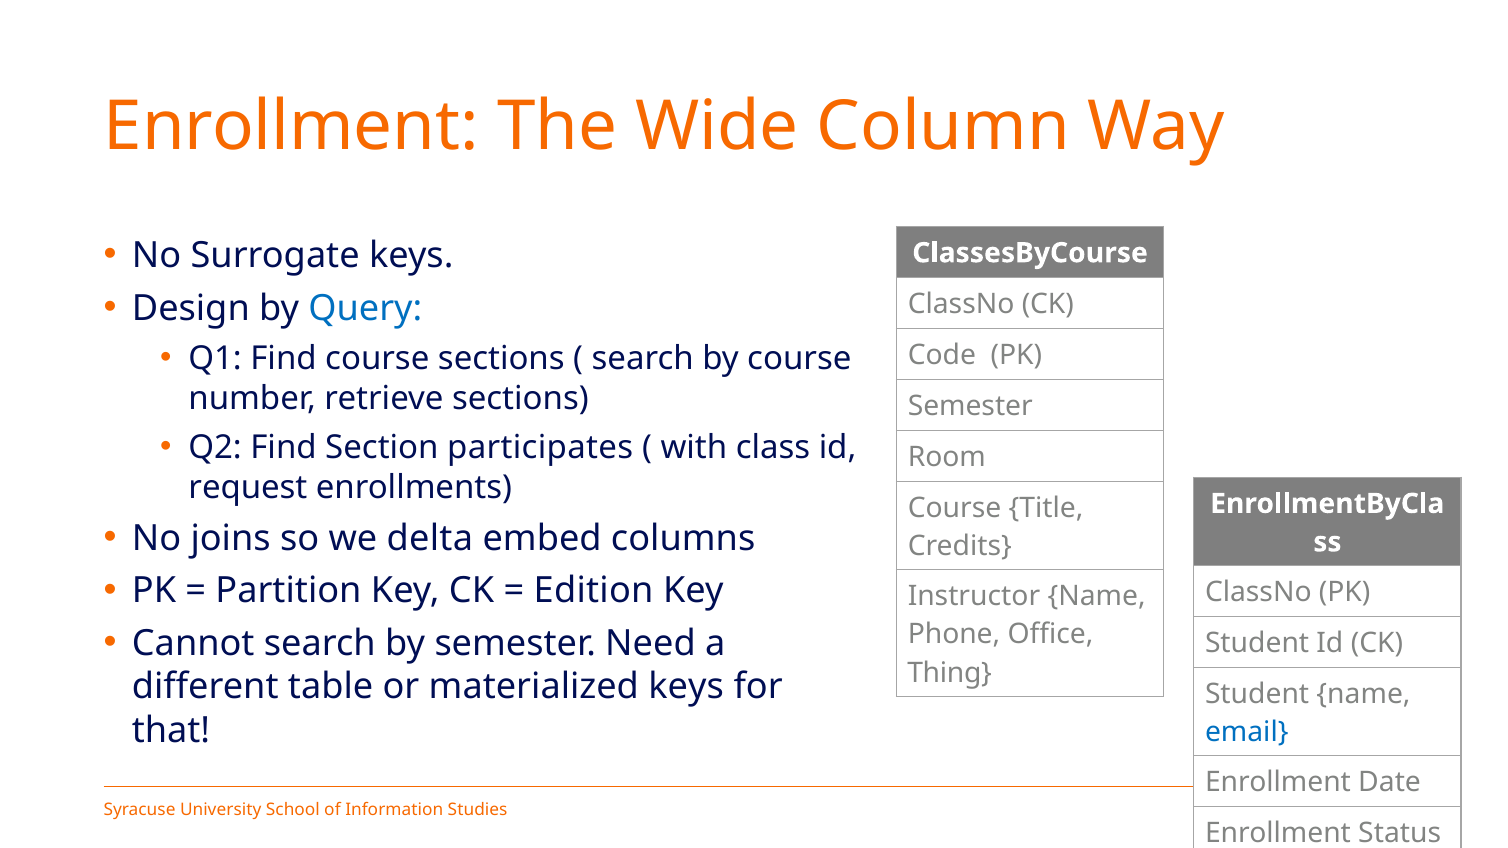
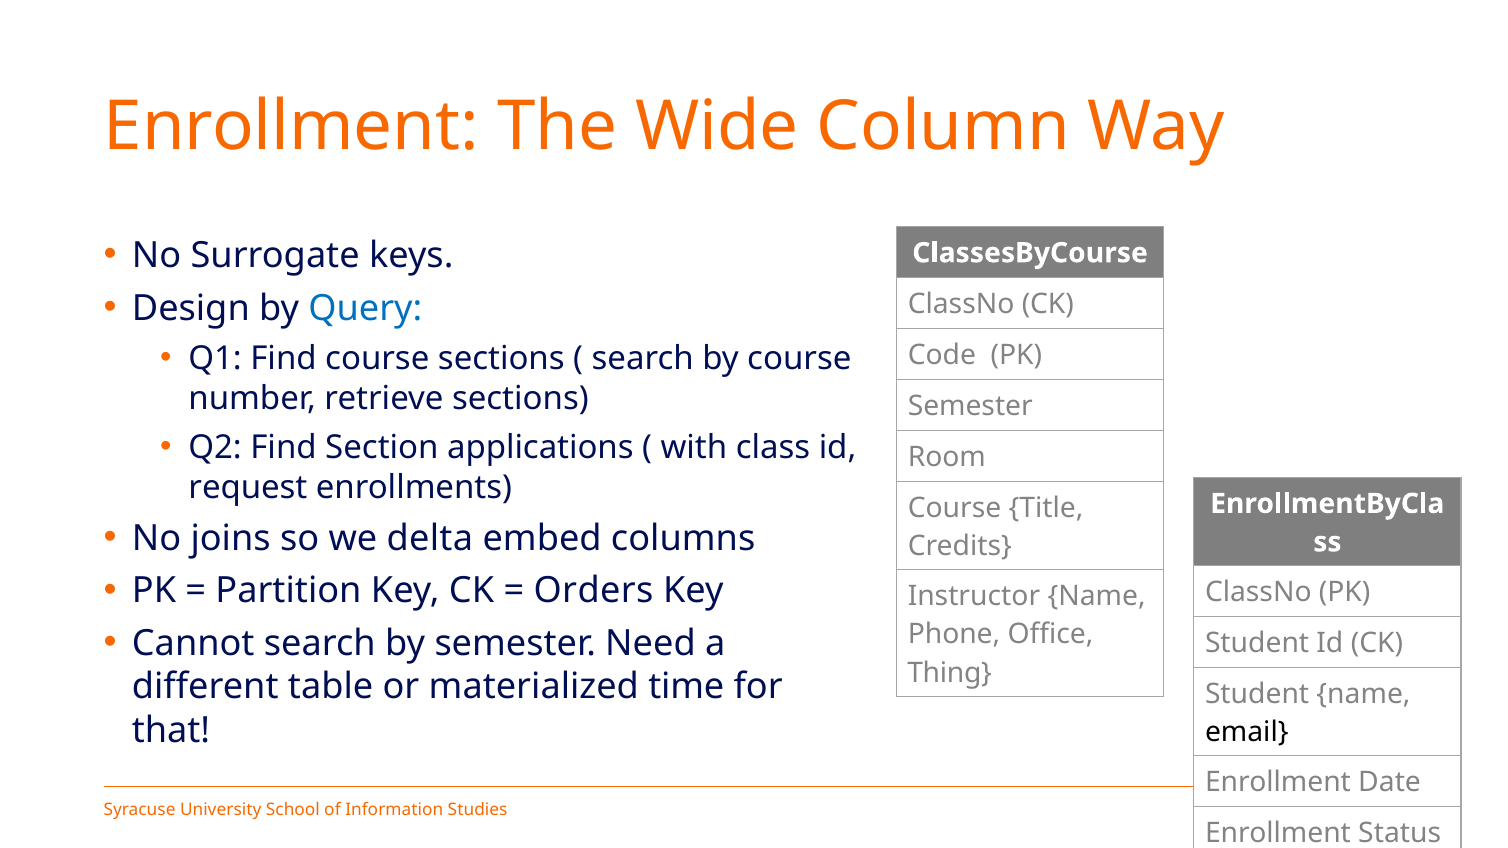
participates: participates -> applications (540, 448)
Edition: Edition -> Orders (594, 591)
materialized keys: keys -> time (686, 687)
email colour: blue -> black (1247, 733)
